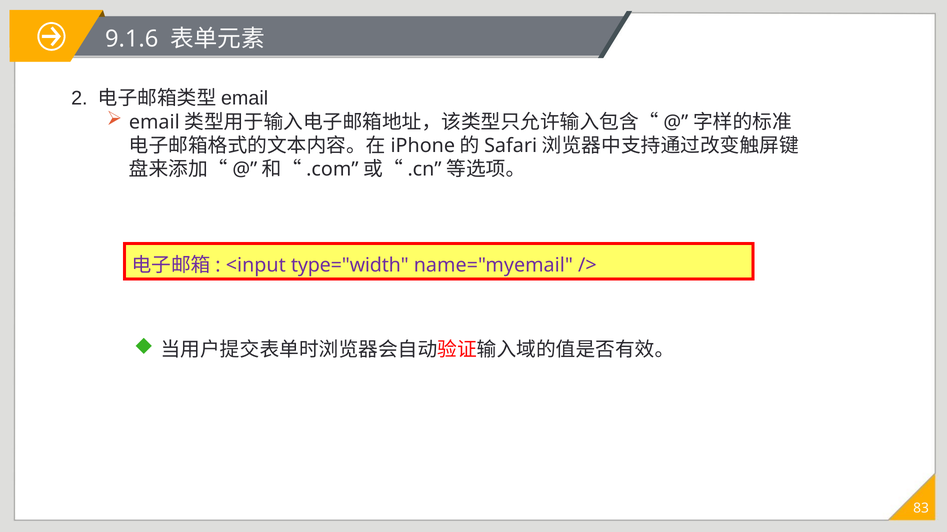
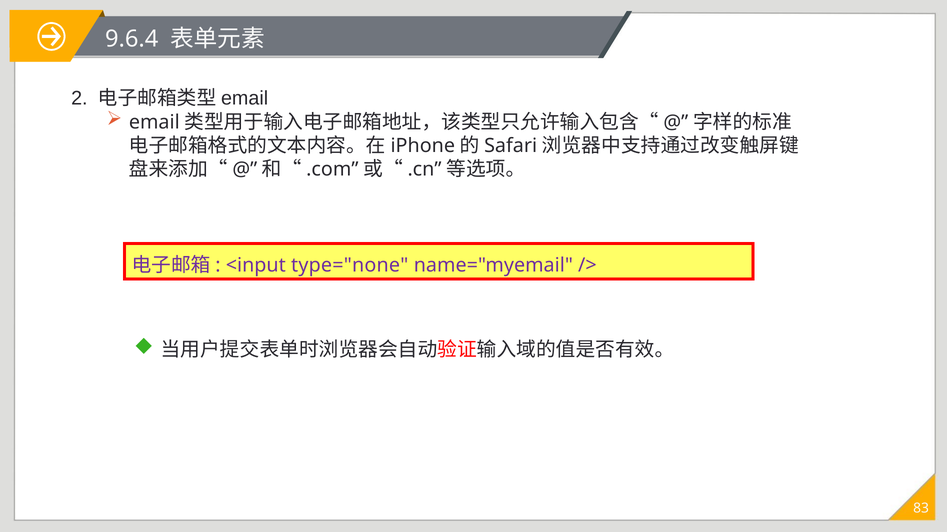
9.1.6: 9.1.6 -> 9.6.4 (132, 39)
type="width: type="width -> type="none (350, 265)
